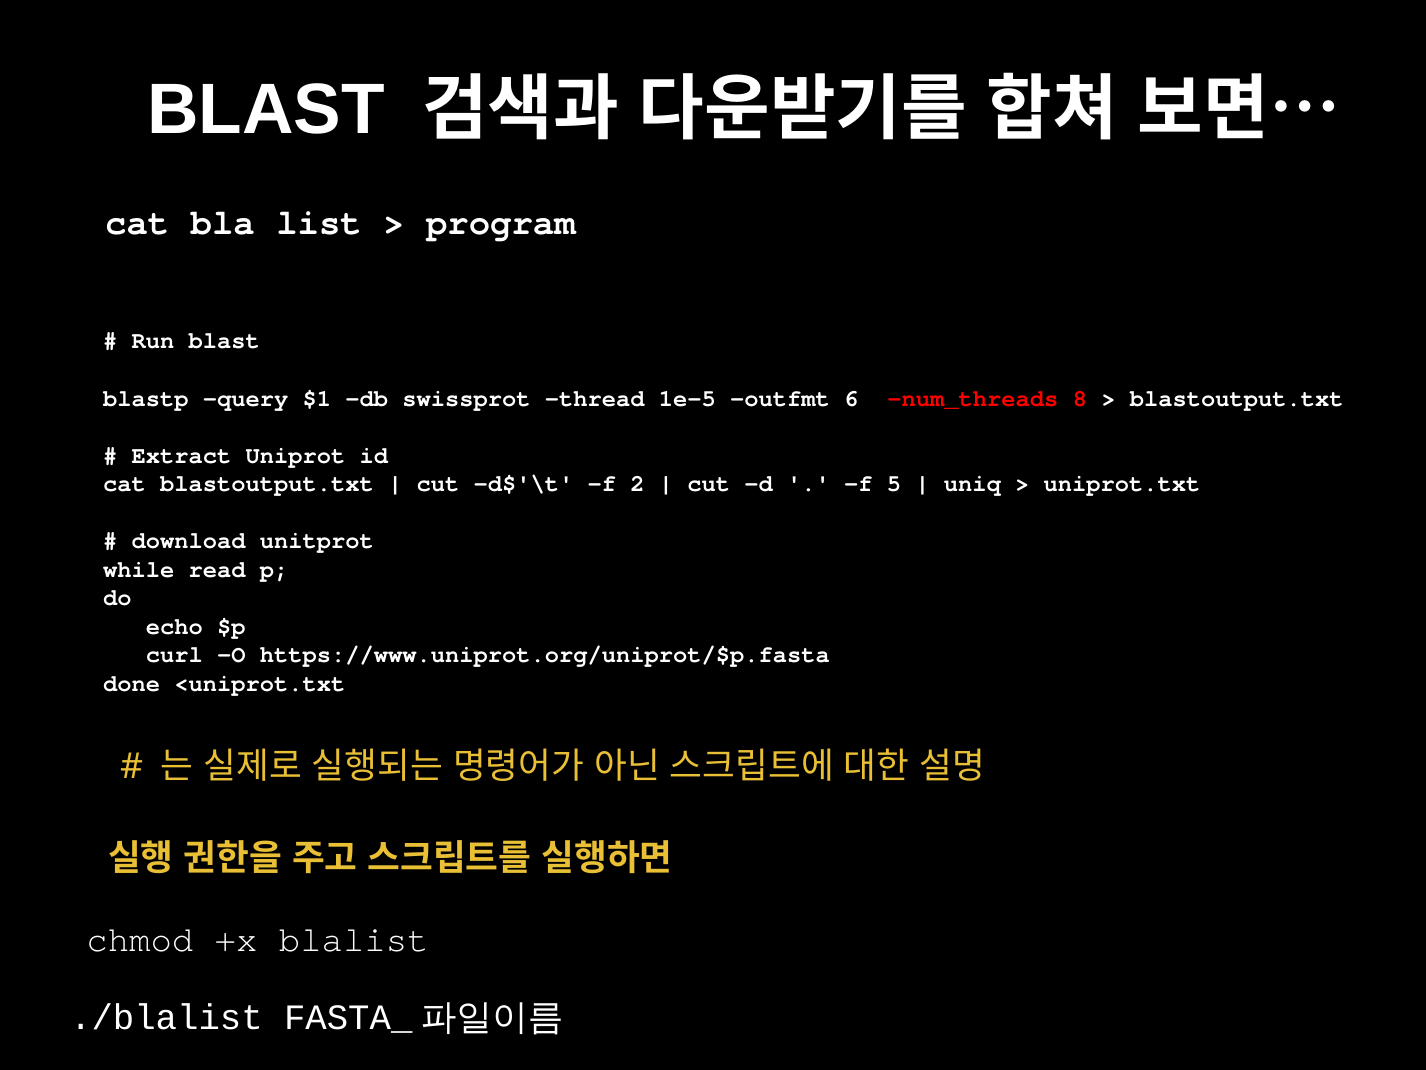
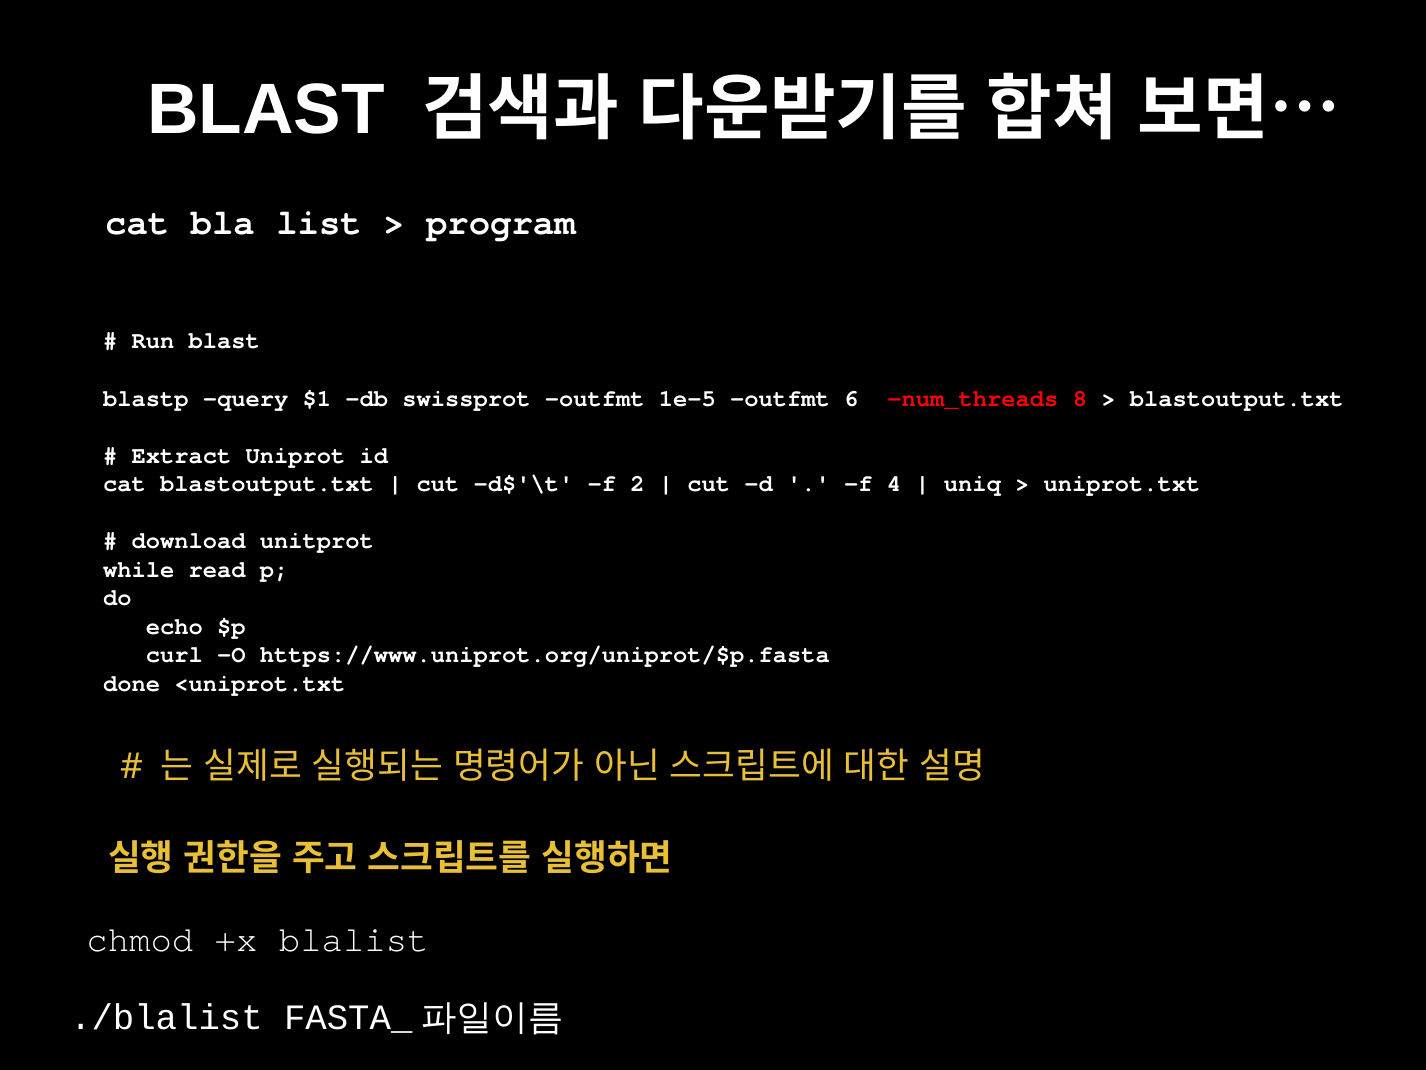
swissprot thread: thread -> outfmt (595, 398)
5: 5 -> 4 (894, 484)
